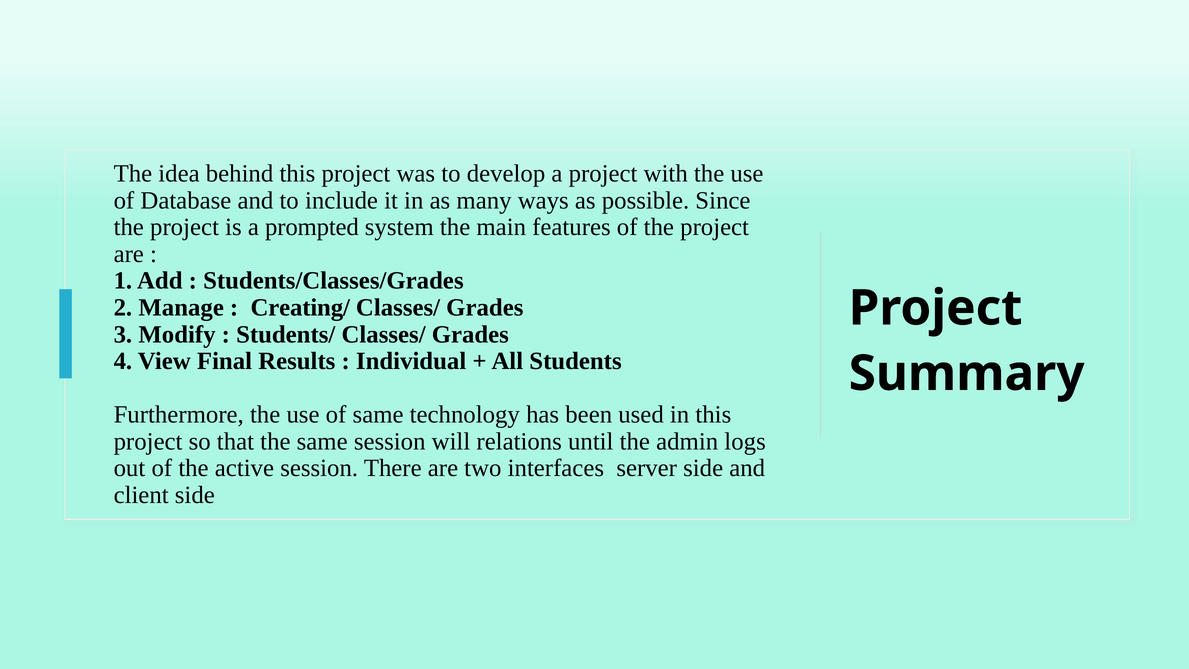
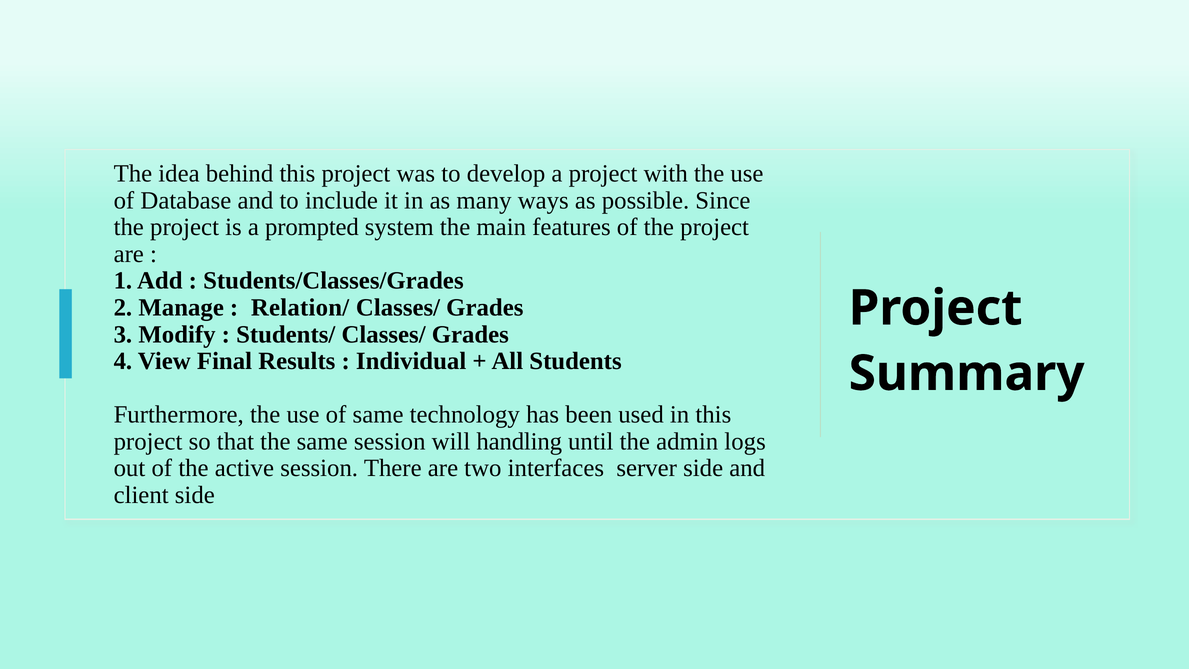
Creating/: Creating/ -> Relation/ (300, 307)
relations: relations -> handling (519, 441)
